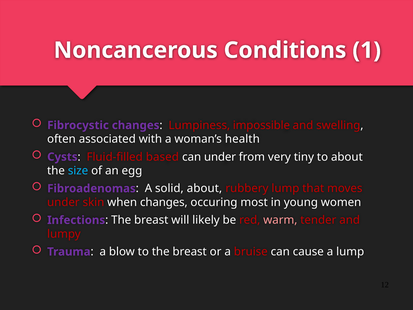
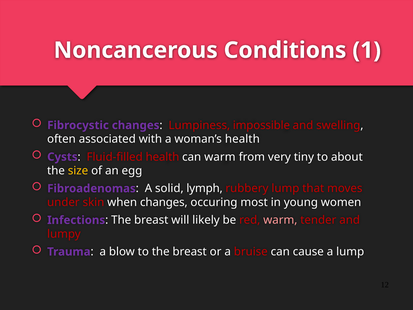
Fluid-filled based: based -> health (162, 157)
can under: under -> warm (220, 157)
size colour: light blue -> yellow (78, 171)
solid about: about -> lymph (205, 188)
